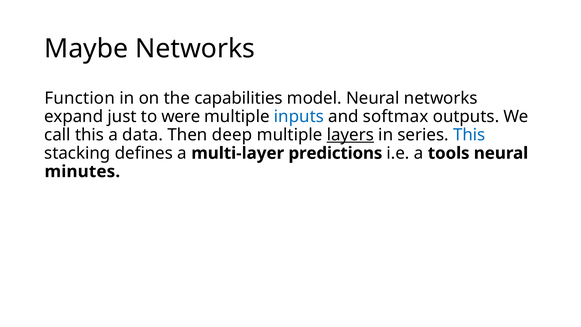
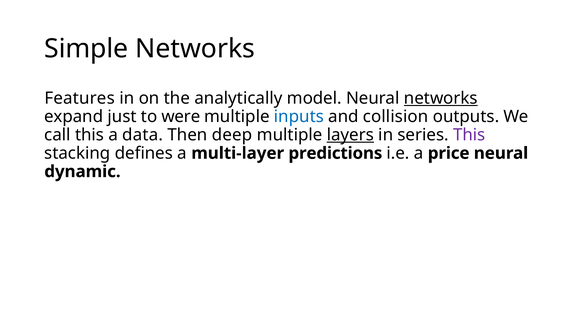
Maybe: Maybe -> Simple (86, 49)
Function: Function -> Features (80, 98)
capabilities: capabilities -> analytically (238, 98)
networks underline: none -> present (441, 98)
softmax: softmax -> collision (396, 117)
This colour: blue -> purple (469, 135)
tools: tools -> price (449, 153)
minutes: minutes -> dynamic (82, 171)
